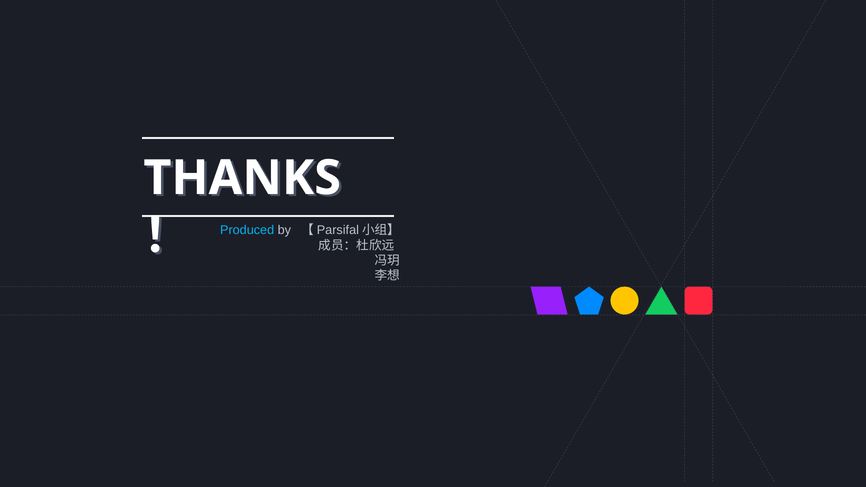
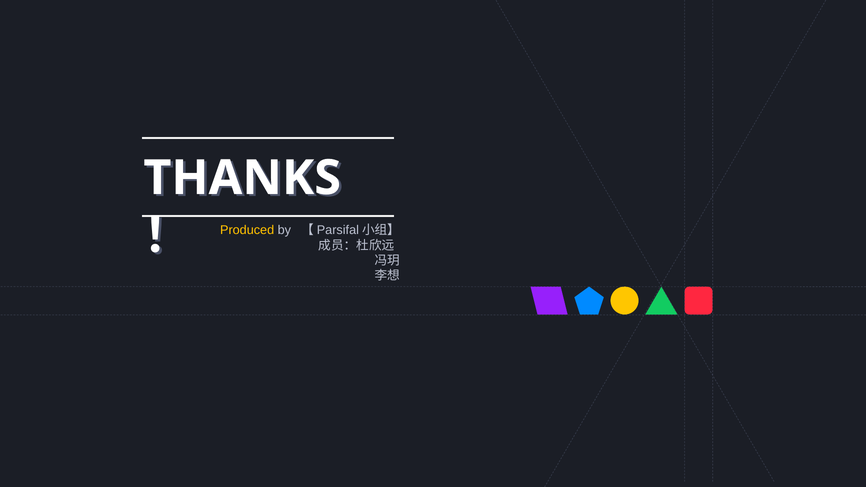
Produced colour: light blue -> yellow (247, 230)
